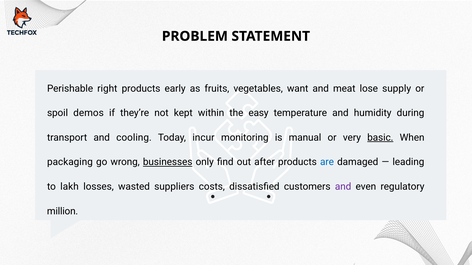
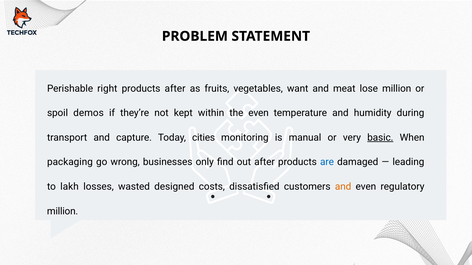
products early: early -> after (175, 89)
lose supply: supply -> million (397, 89)
the easy: easy -> even (259, 113)
cooling: cooling -> capture (134, 138)
incur: incur -> cities (204, 138)
businesses underline: present -> none (168, 162)
suppliers: suppliers -> designed (174, 187)
and colour: purple -> orange (343, 187)
